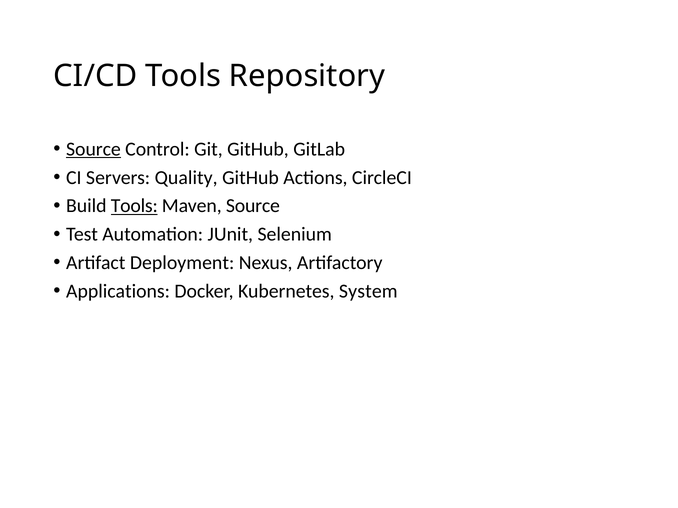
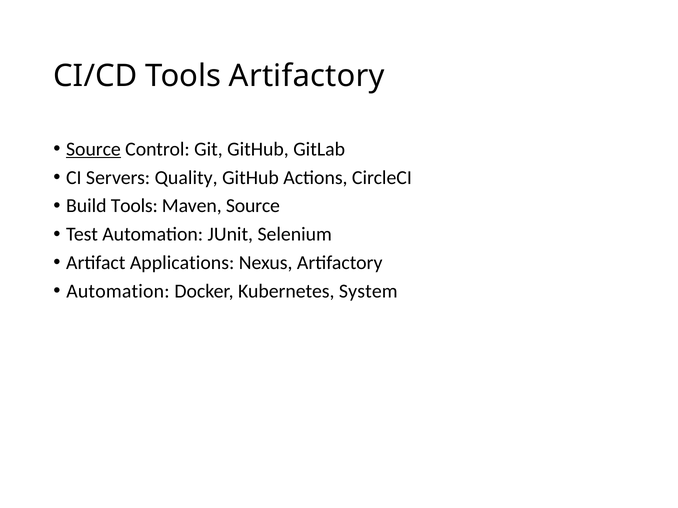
Tools Repository: Repository -> Artifactory (307, 76)
Tools underline: present -> none (134, 206)
Deployment: Deployment -> Applications (182, 263)
Applications: Applications -> Automation (118, 291)
